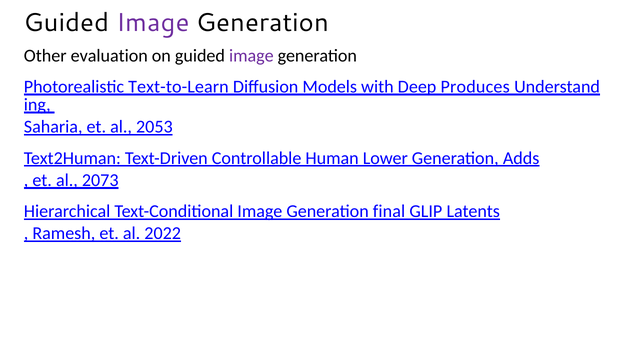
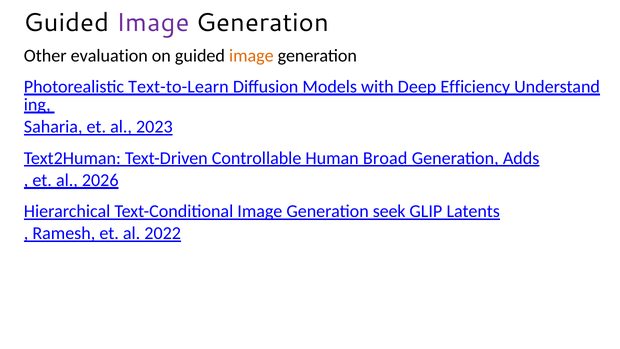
image colour: purple -> orange (251, 56)
Produces: Produces -> Efficiency (475, 87)
2053: 2053 -> 2023 (154, 127)
Lower: Lower -> Broad (385, 158)
2073: 2073 -> 2026 (100, 180)
final: final -> seek (389, 211)
